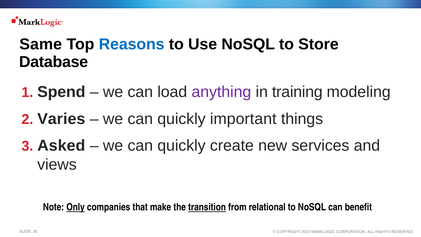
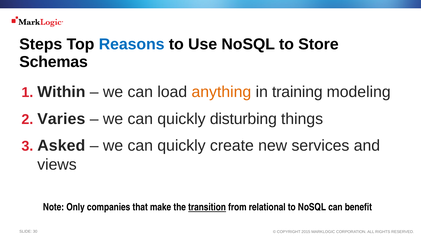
Same: Same -> Steps (41, 44)
Database: Database -> Schemas (54, 62)
Spend: Spend -> Within (61, 92)
anything colour: purple -> orange (221, 92)
important: important -> disturbing (243, 119)
Only underline: present -> none (76, 207)
